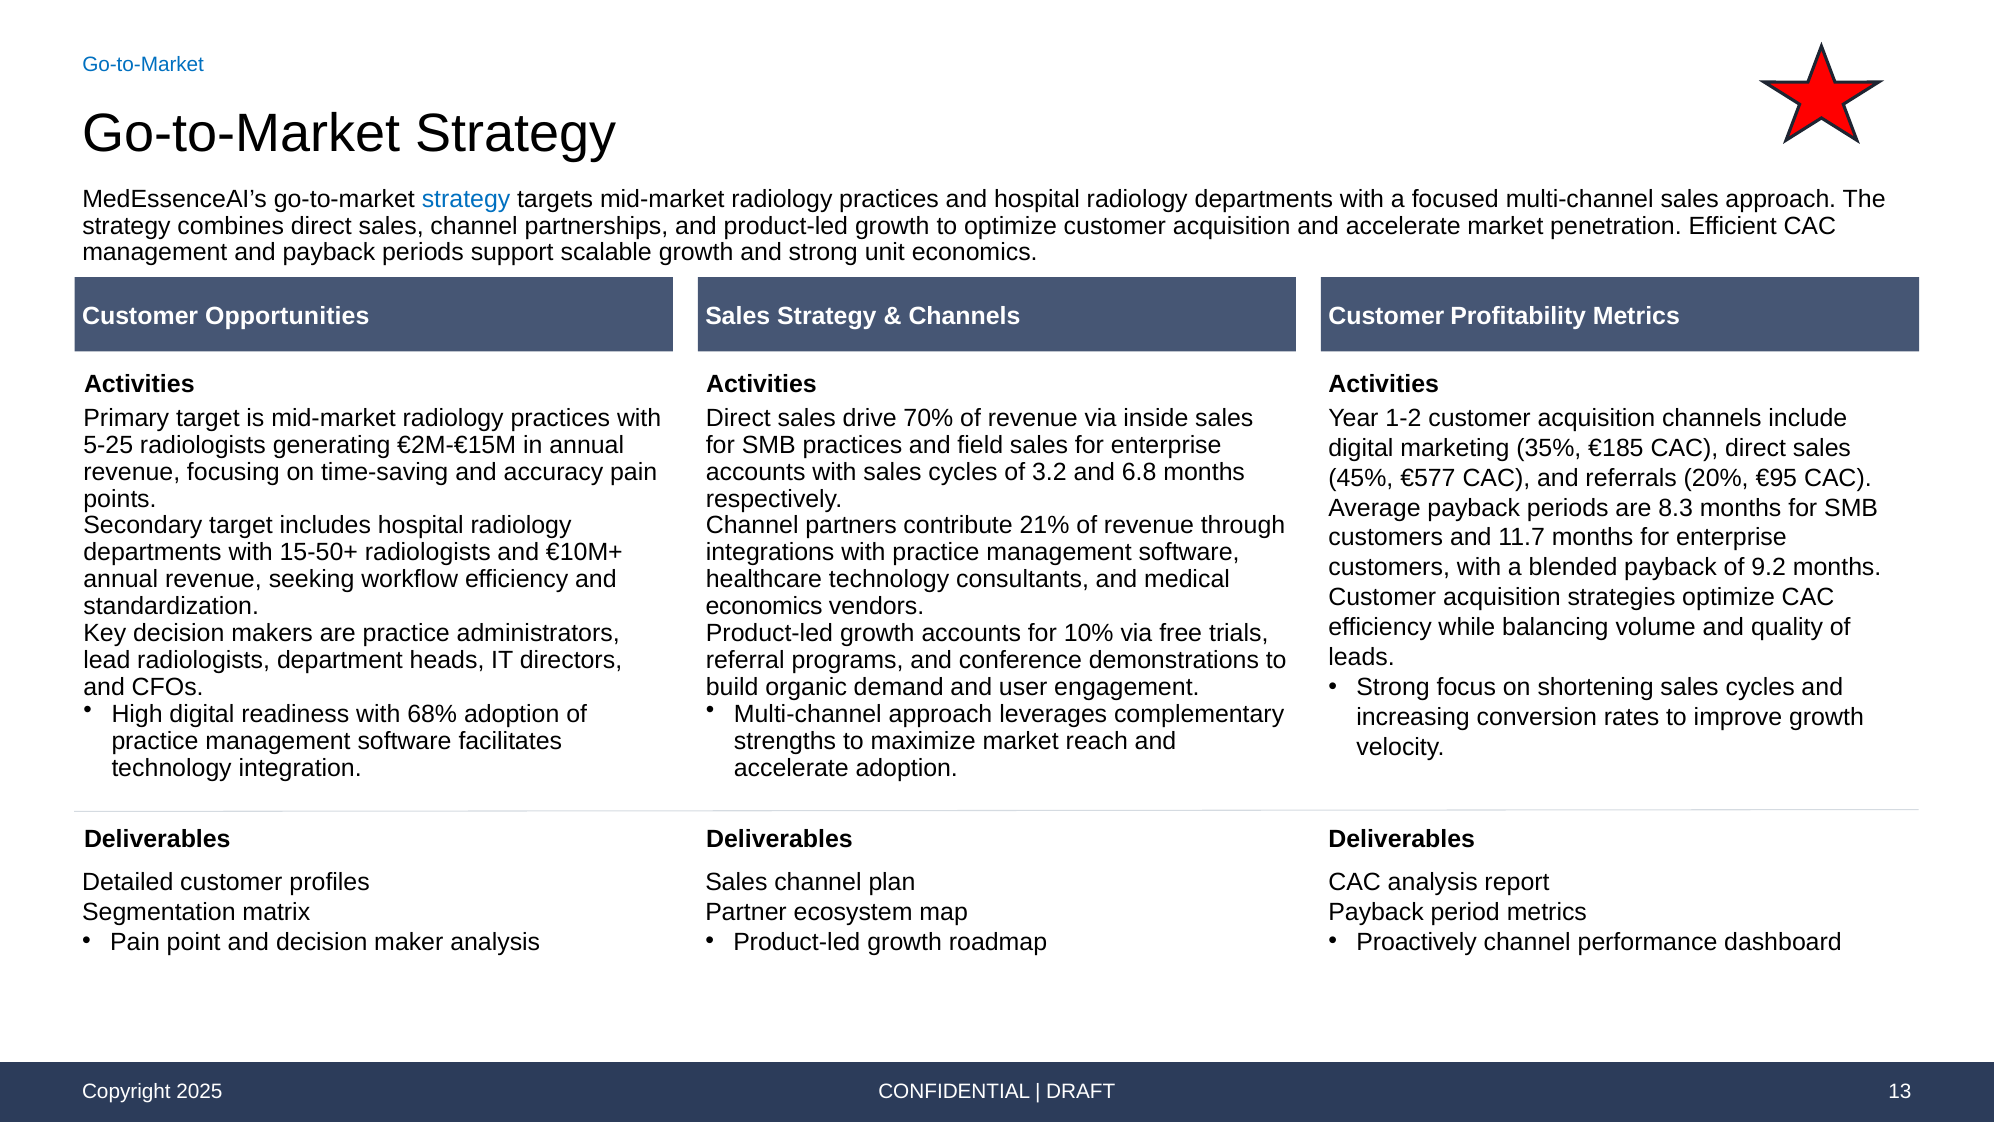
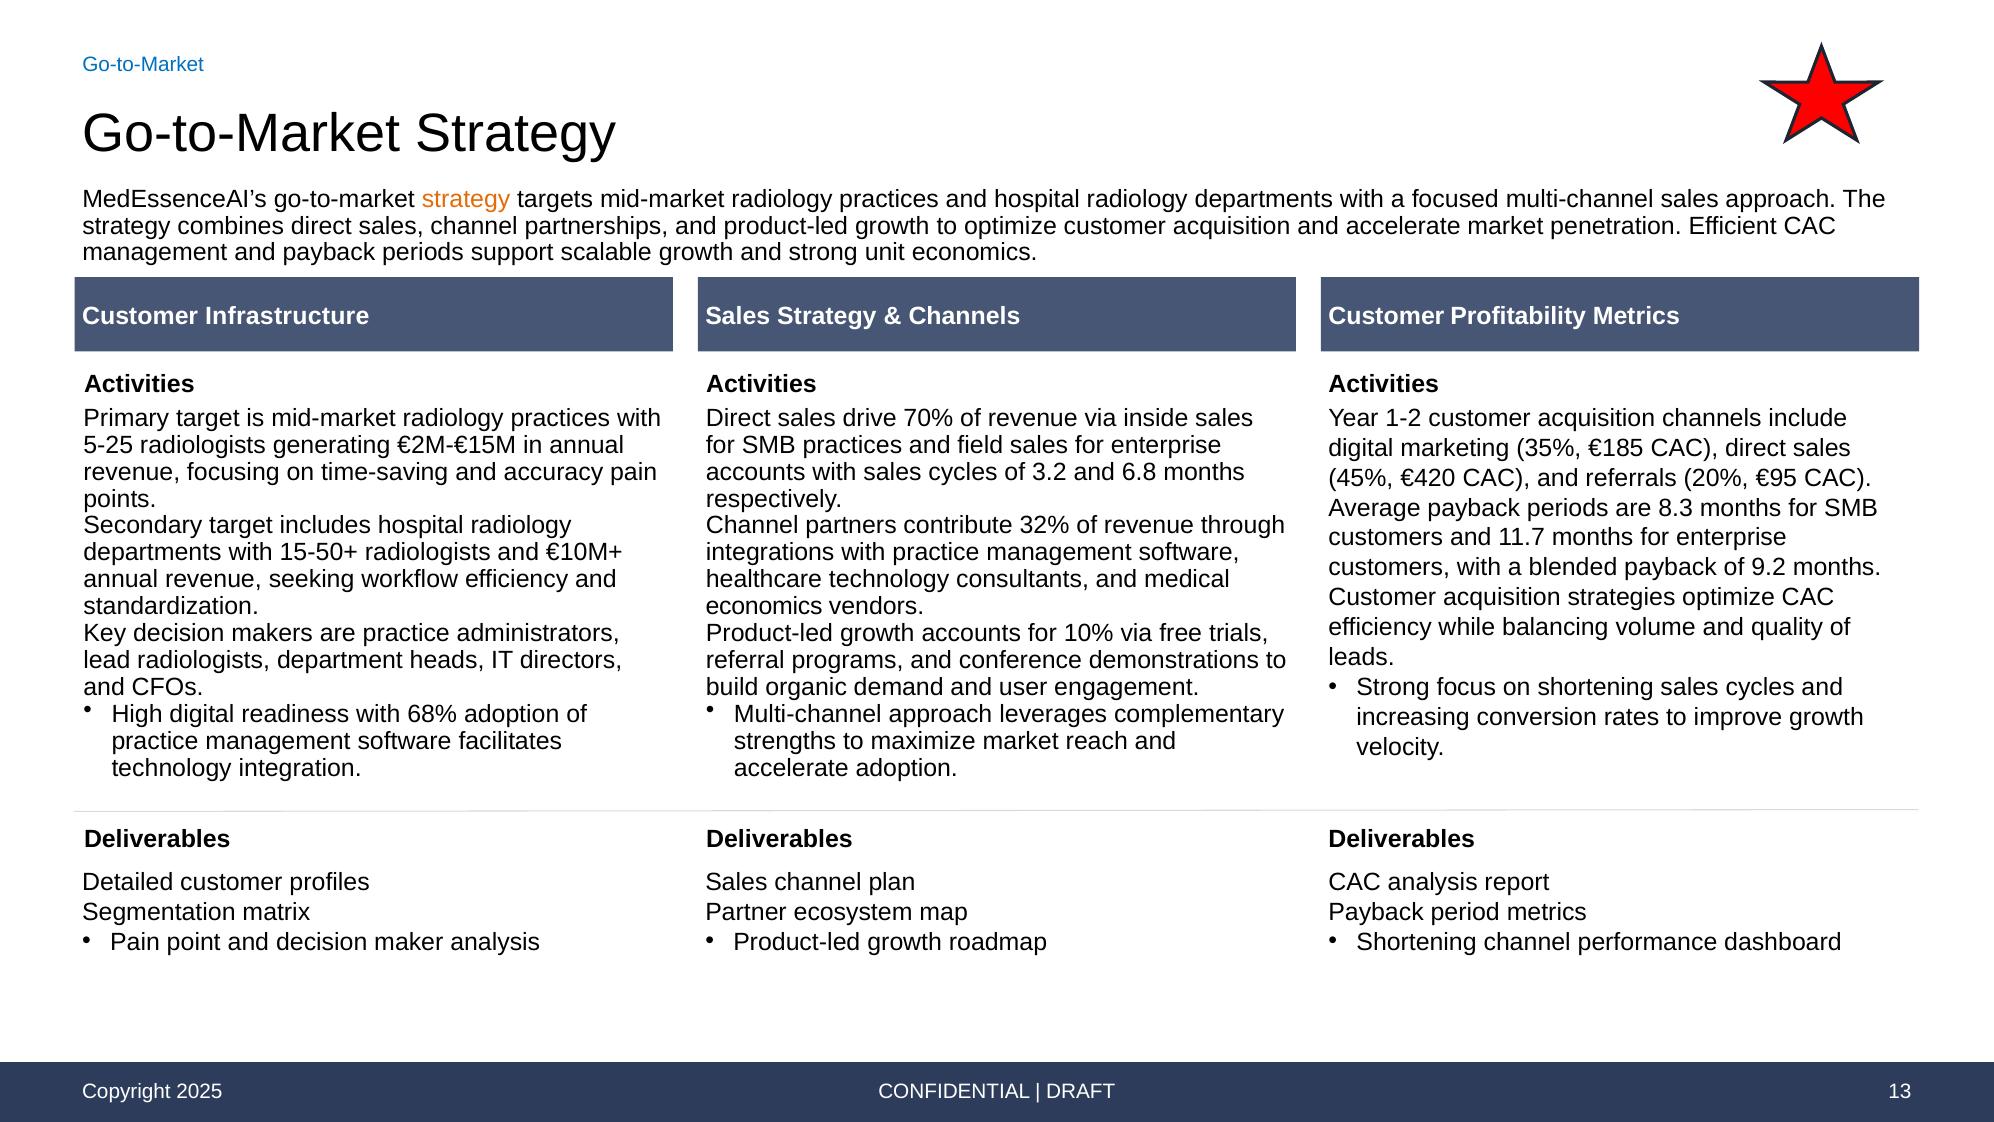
strategy colour: blue -> orange (466, 199)
Opportunities: Opportunities -> Infrastructure (287, 316)
€577: €577 -> €420 (1428, 478)
21%: 21% -> 32% (1045, 526)
Proactively: Proactively -> Shortening (1417, 942)
